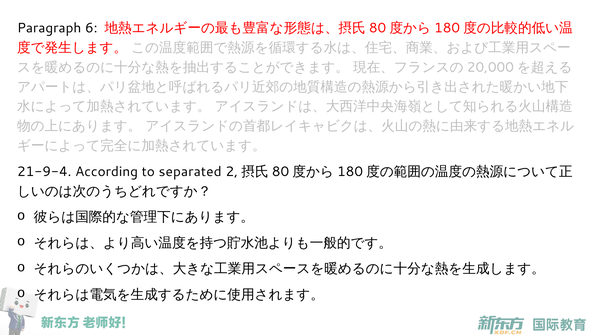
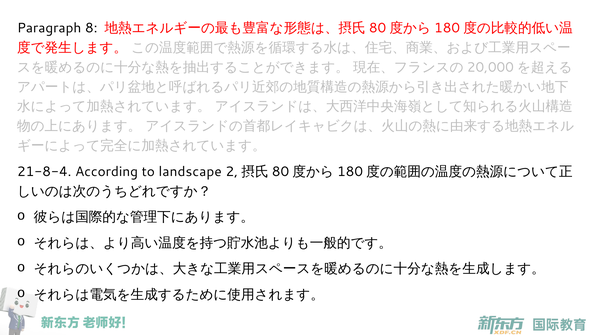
6: 6 -> 8 (91, 28)
21-9-4: 21-9-4 -> 21-8-4 (44, 171)
separated: separated -> landscape (190, 171)
